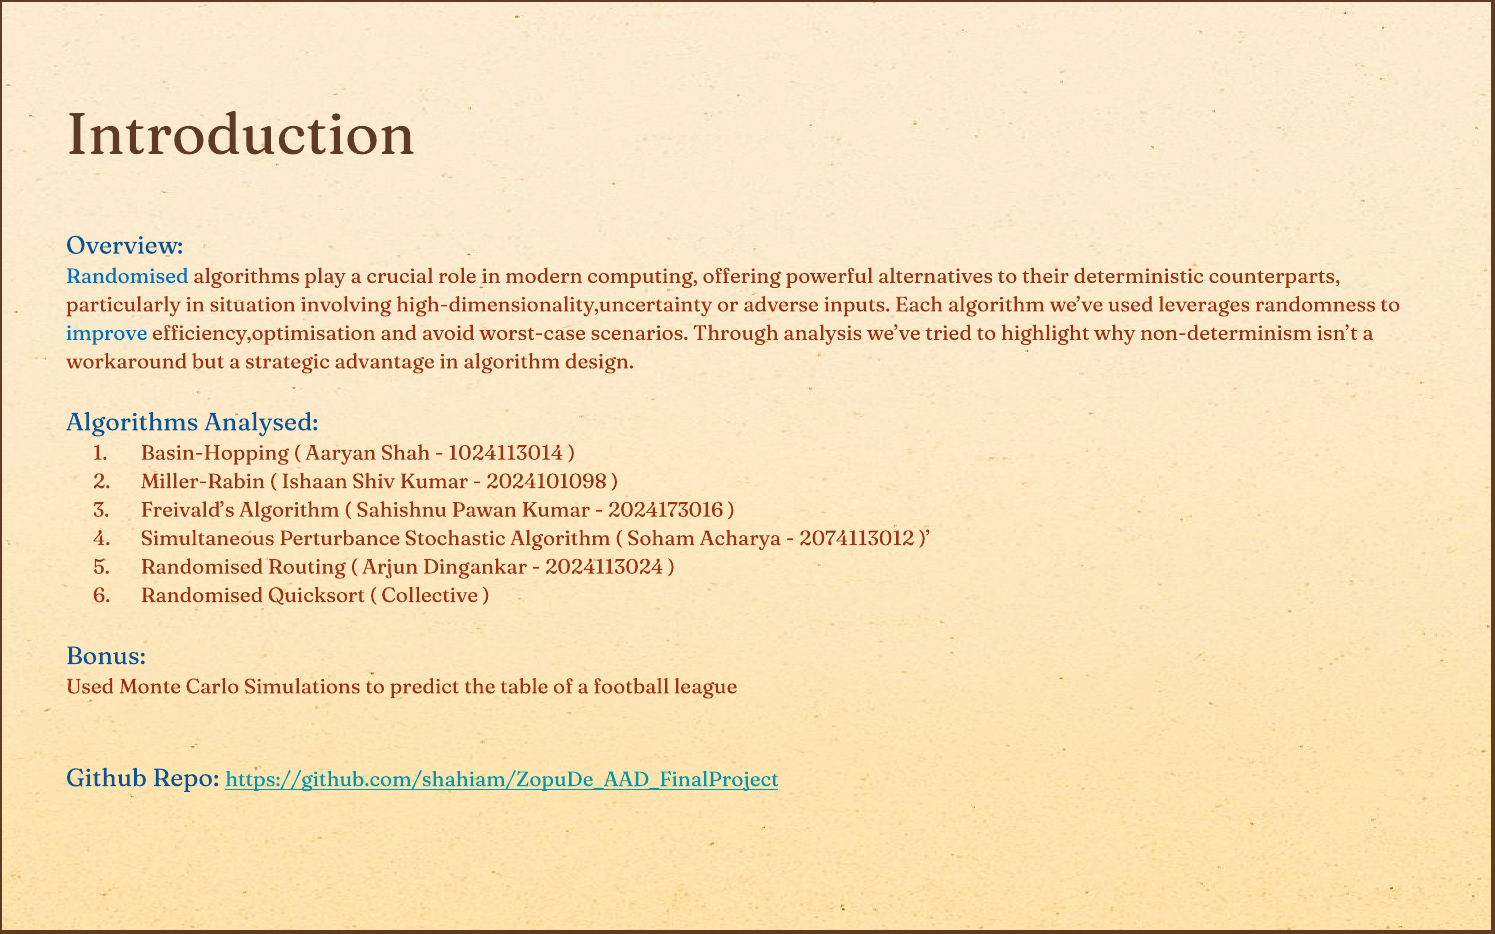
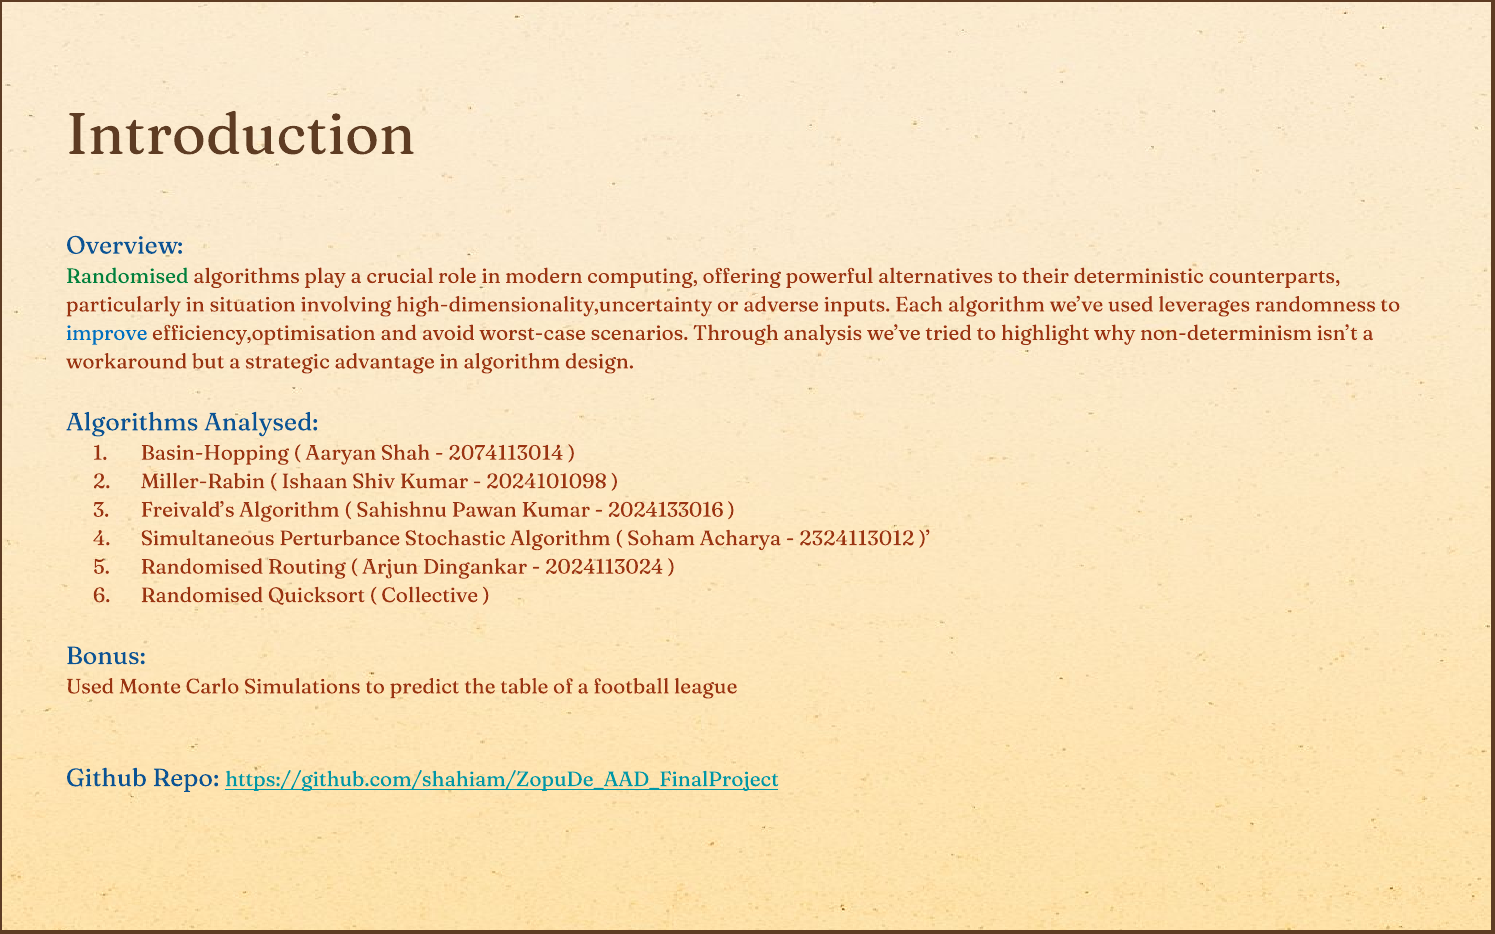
Randomised colour: blue -> green (127, 276)
1024113014: 1024113014 -> 2074113014 (506, 453)
2024173016: 2024173016 -> 2024133016 (666, 510)
2074113012: 2074113012 -> 2324113012 (857, 538)
